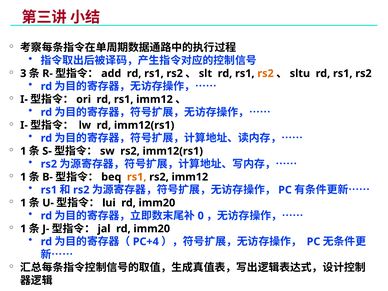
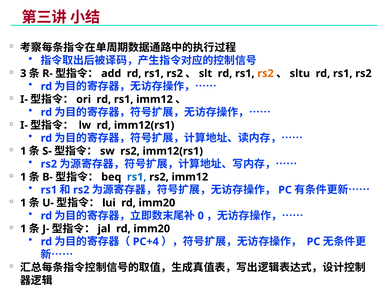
rs1 colour: orange -> blue (137, 177)
